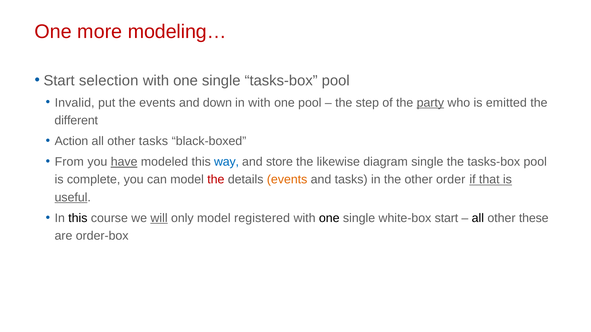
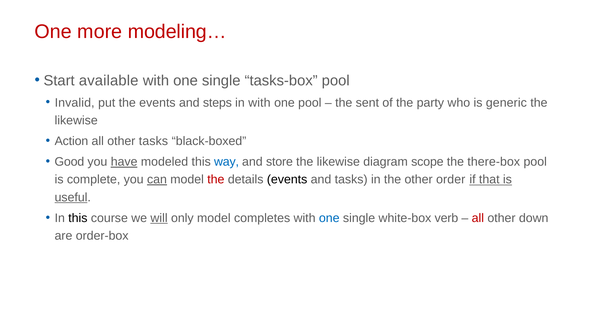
selection: selection -> available (109, 81)
down: down -> steps (217, 103)
step: step -> sent (367, 103)
party underline: present -> none (430, 103)
emitted: emitted -> generic (506, 103)
different: different -> likewise (76, 120)
From: From -> Good (69, 162)
diagram single: single -> scope (427, 162)
the tasks-box: tasks-box -> there-box (494, 162)
can underline: none -> present (157, 180)
events colour: orange -> black (287, 180)
registered: registered -> completes (262, 218)
one colour: black -> blue (329, 218)
white-box start: start -> verb (446, 218)
all colour: black -> red (478, 218)
these: these -> down (534, 218)
